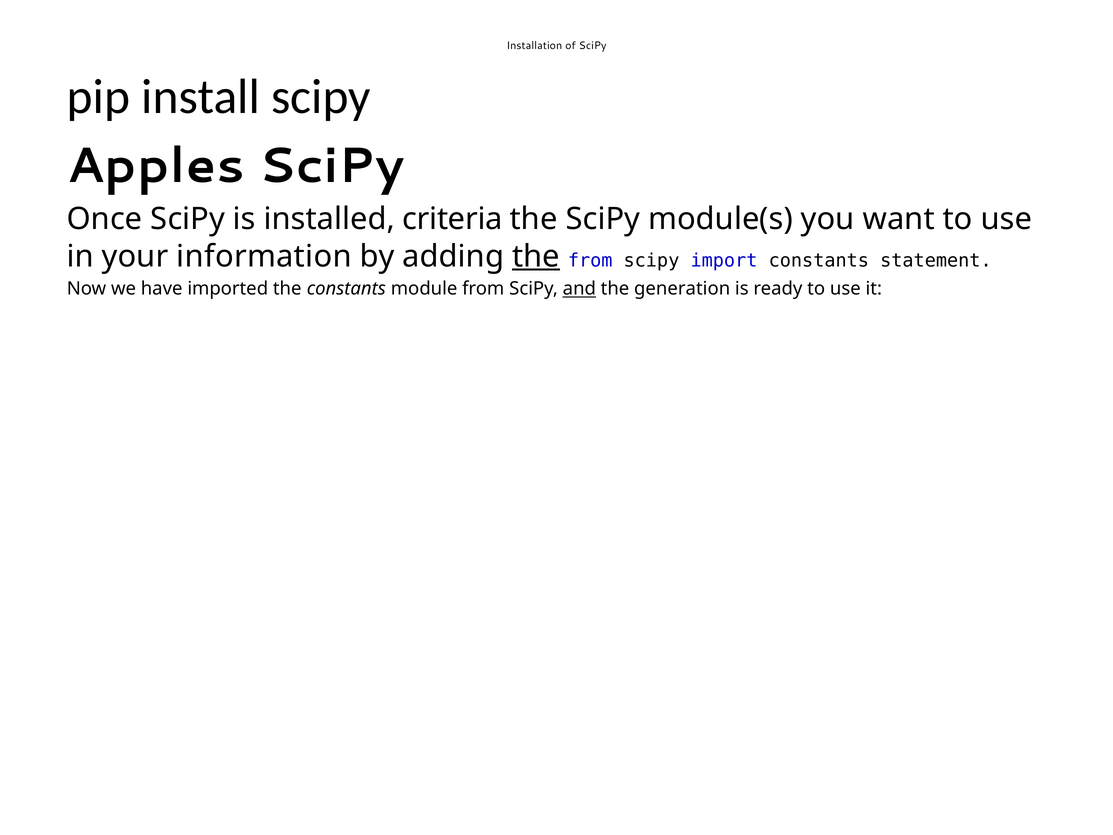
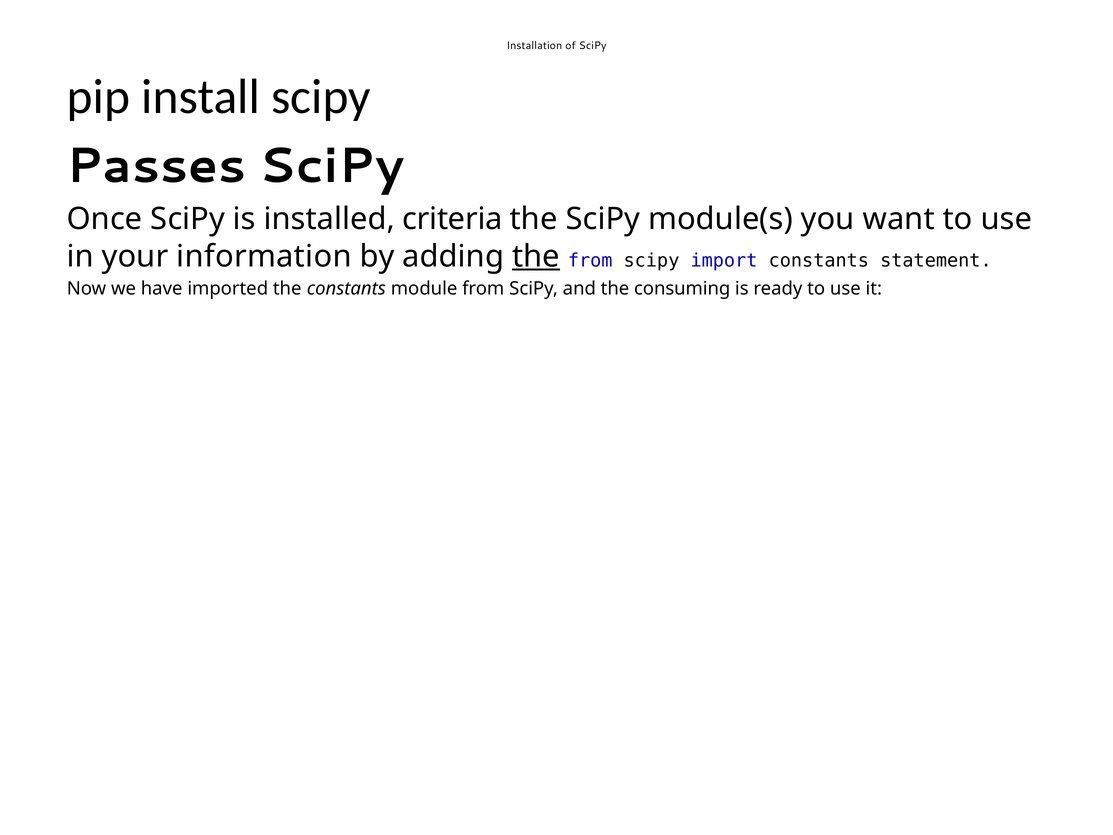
Apples: Apples -> Passes (156, 166)
and underline: present -> none (579, 289)
generation: generation -> consuming (682, 289)
